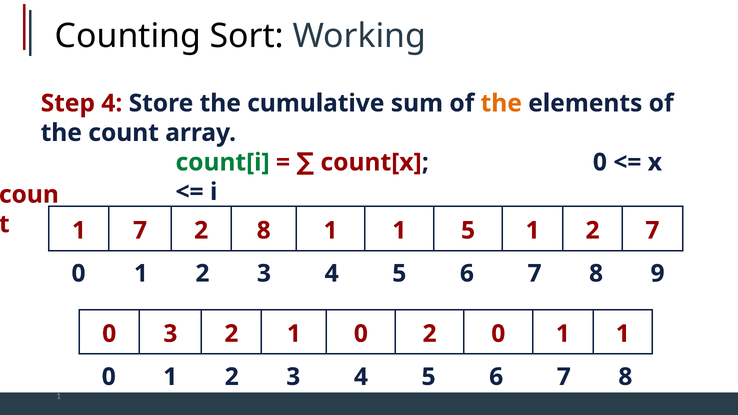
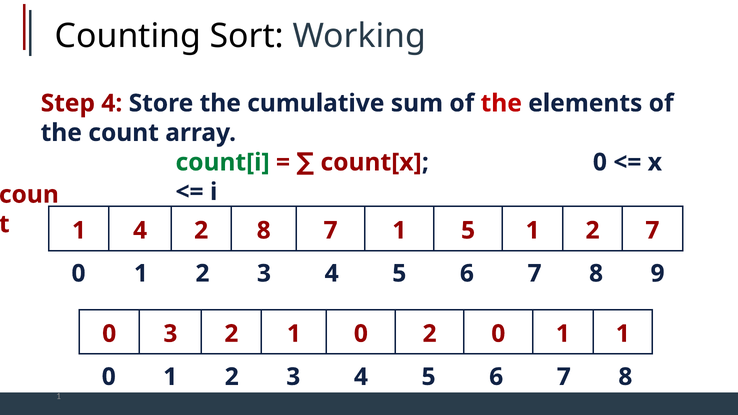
the colour: orange -> red (501, 103)
1 7: 7 -> 4 (140, 231)
2 8 1: 1 -> 7 (331, 231)
